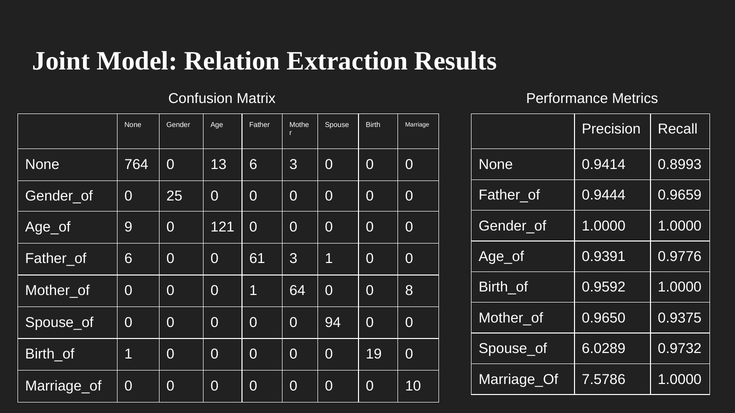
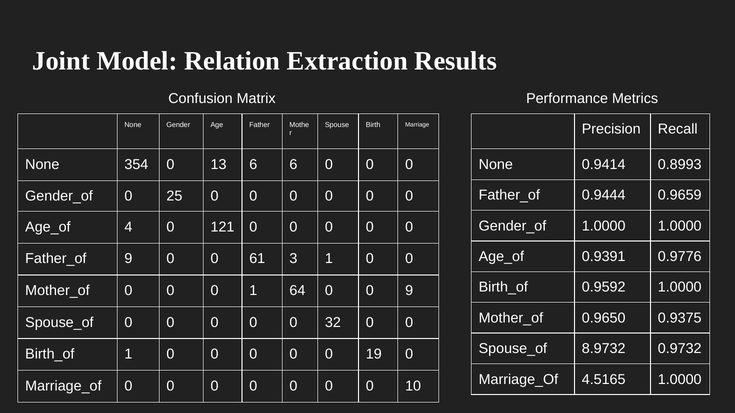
764: 764 -> 354 (136, 165)
6 3: 3 -> 6 (293, 165)
9: 9 -> 4 (128, 227)
6: 6 -> 9 (128, 259)
0 8: 8 -> 9 (409, 291)
94: 94 -> 32 (333, 323)
6.0289: 6.0289 -> 8.9732 (604, 349)
7.5786: 7.5786 -> 4.5165 (604, 380)
